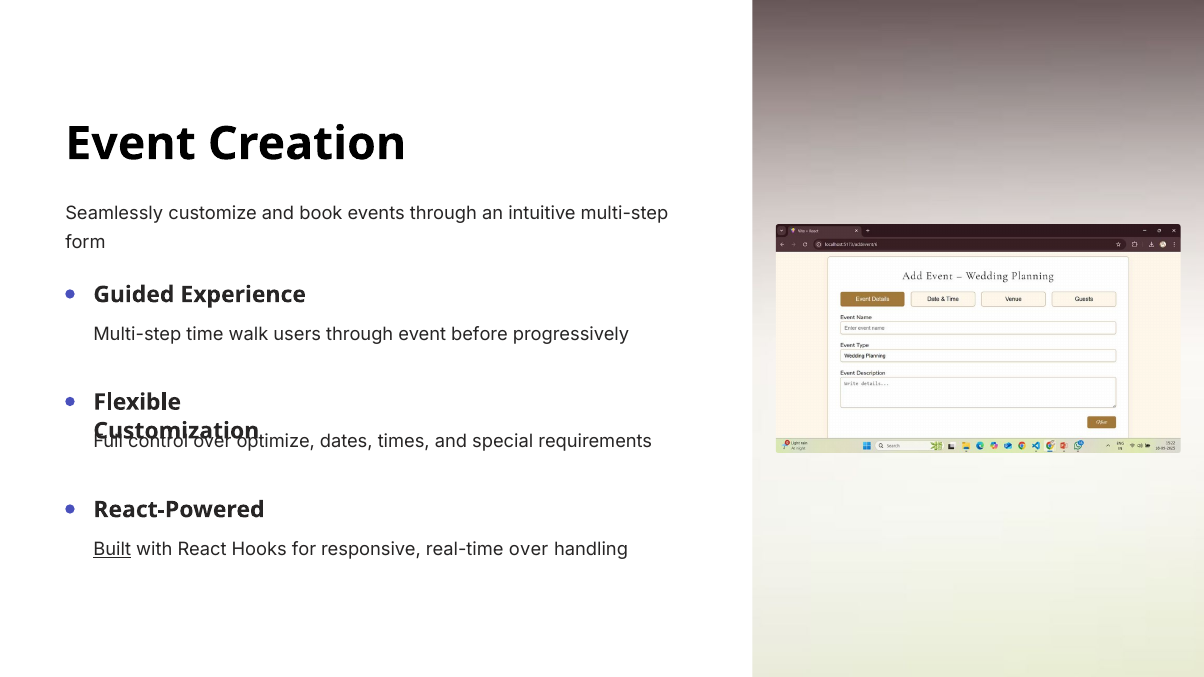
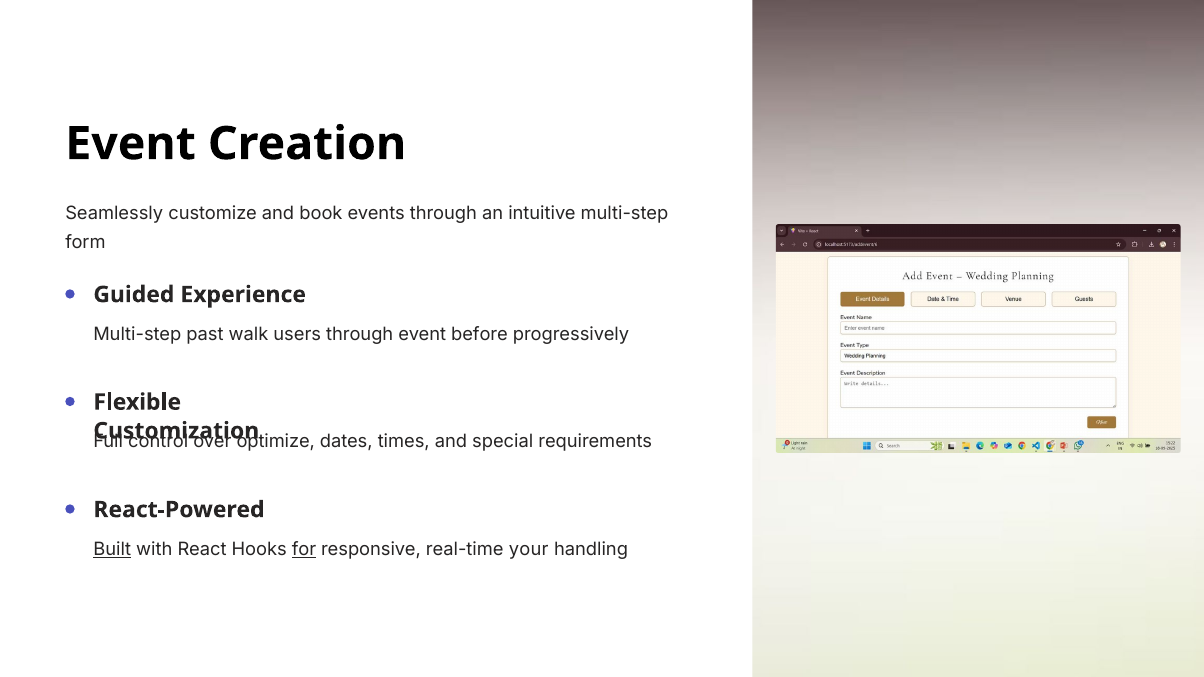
time: time -> past (205, 334)
for underline: none -> present (304, 549)
real-time over: over -> your (529, 549)
